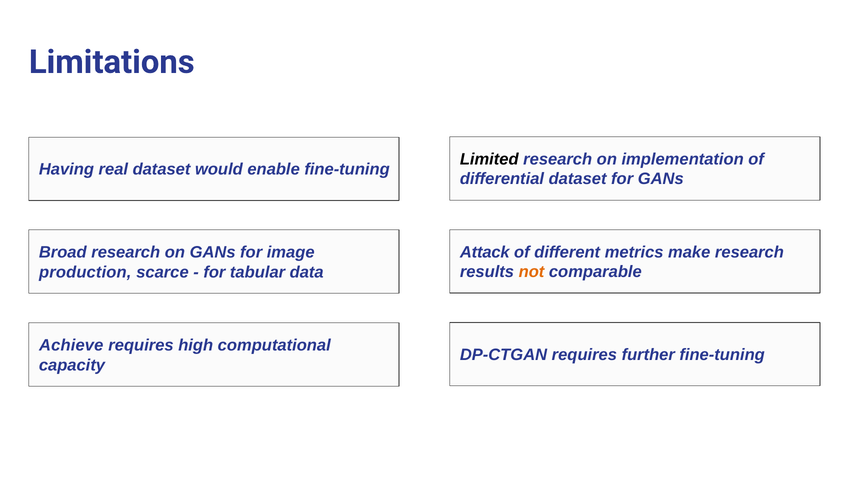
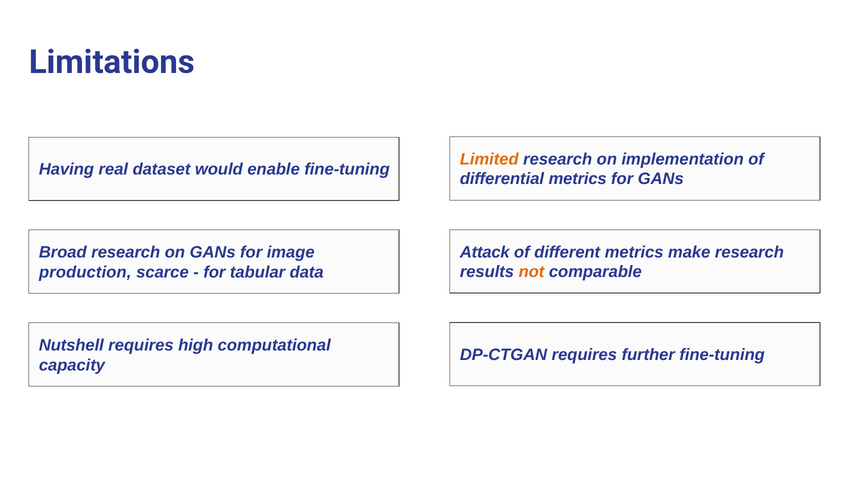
Limited colour: black -> orange (489, 159)
differential dataset: dataset -> metrics (578, 179)
Achieve: Achieve -> Nutshell (71, 346)
